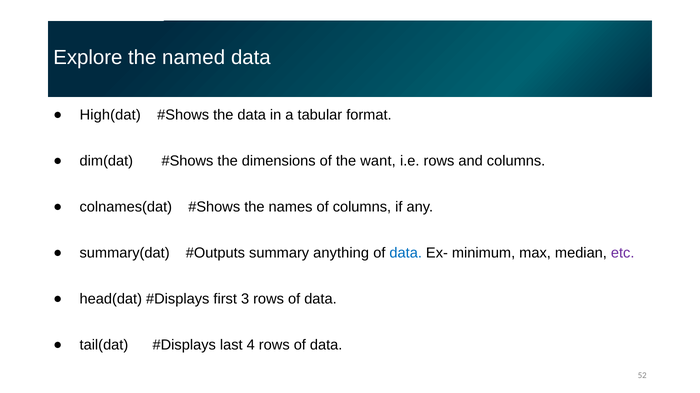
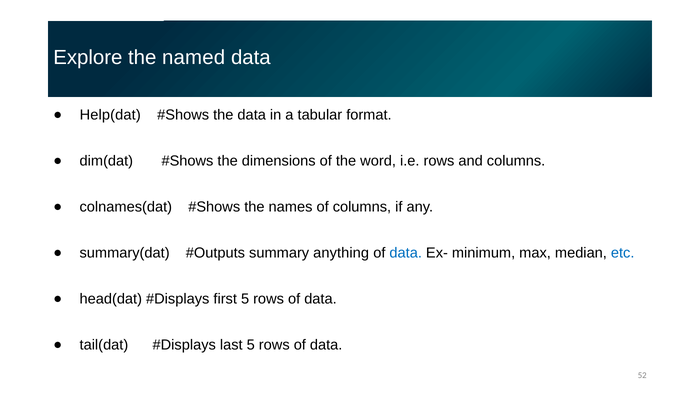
High(dat: High(dat -> Help(dat (110, 115)
want: want -> word (378, 161)
etc colour: purple -> blue (623, 254)
first 3: 3 -> 5 (245, 300)
last 4: 4 -> 5 (251, 346)
